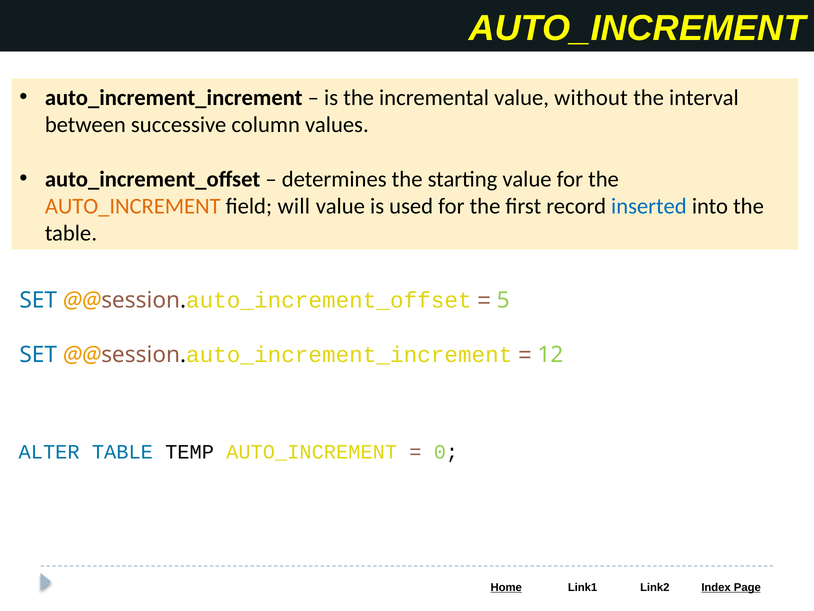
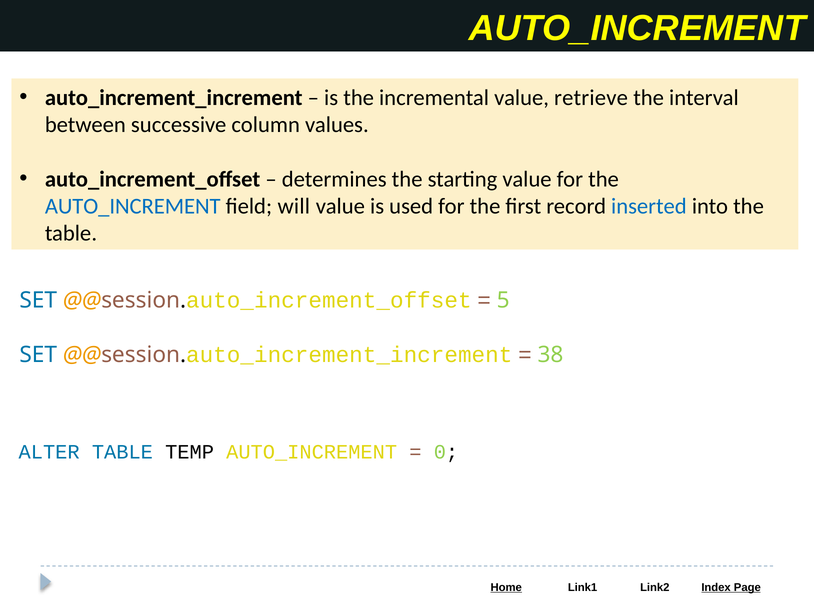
without: without -> retrieve (591, 98)
AUTO_INCREMENT colour: orange -> blue (133, 206)
12: 12 -> 38 (550, 354)
